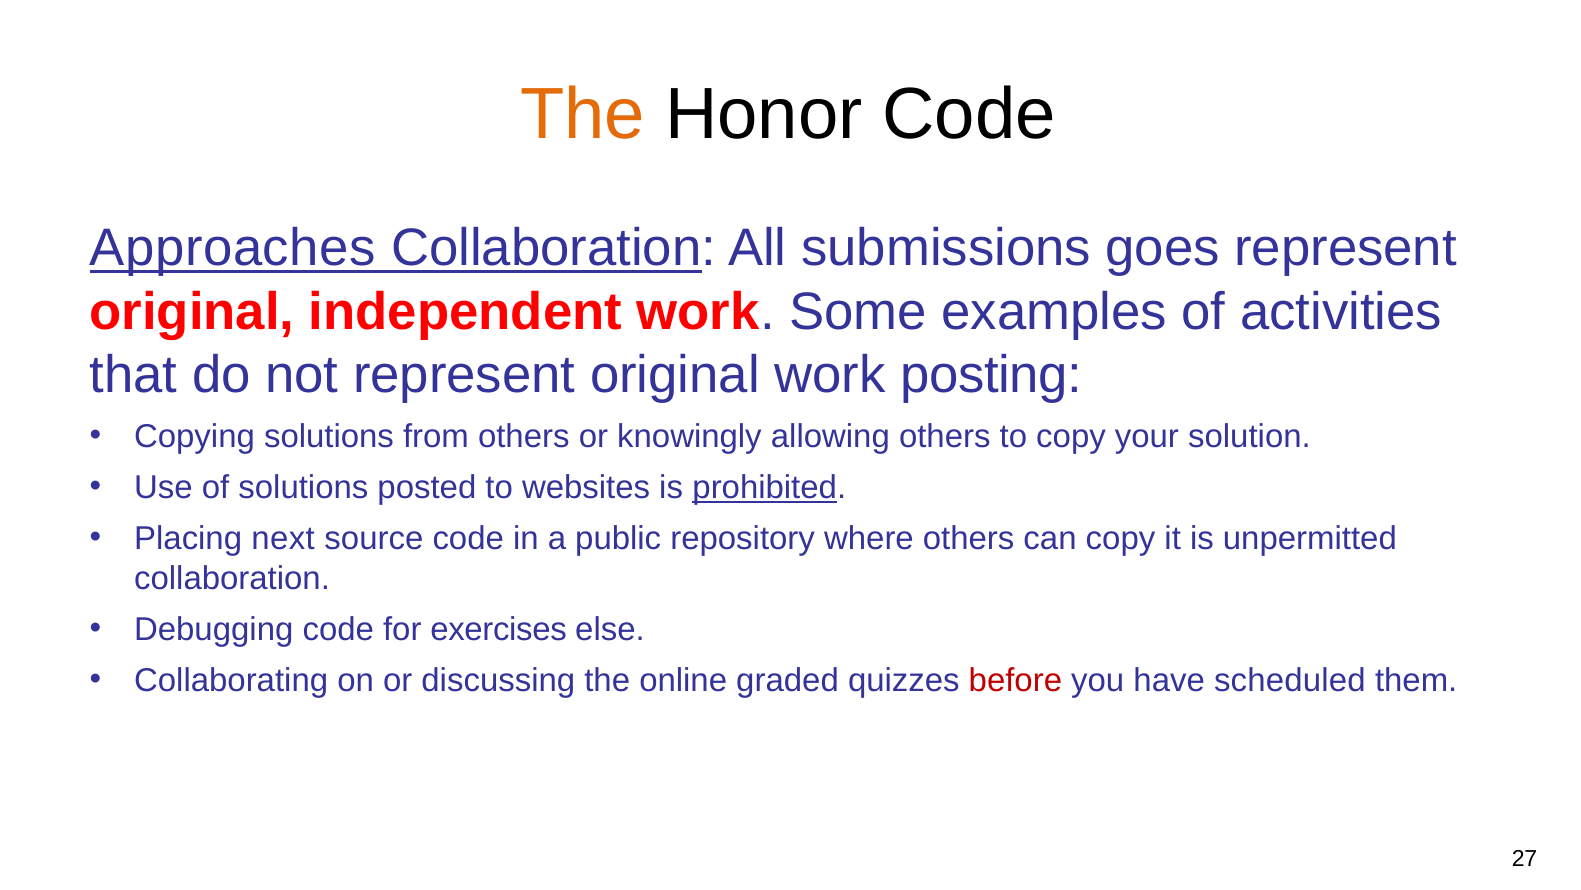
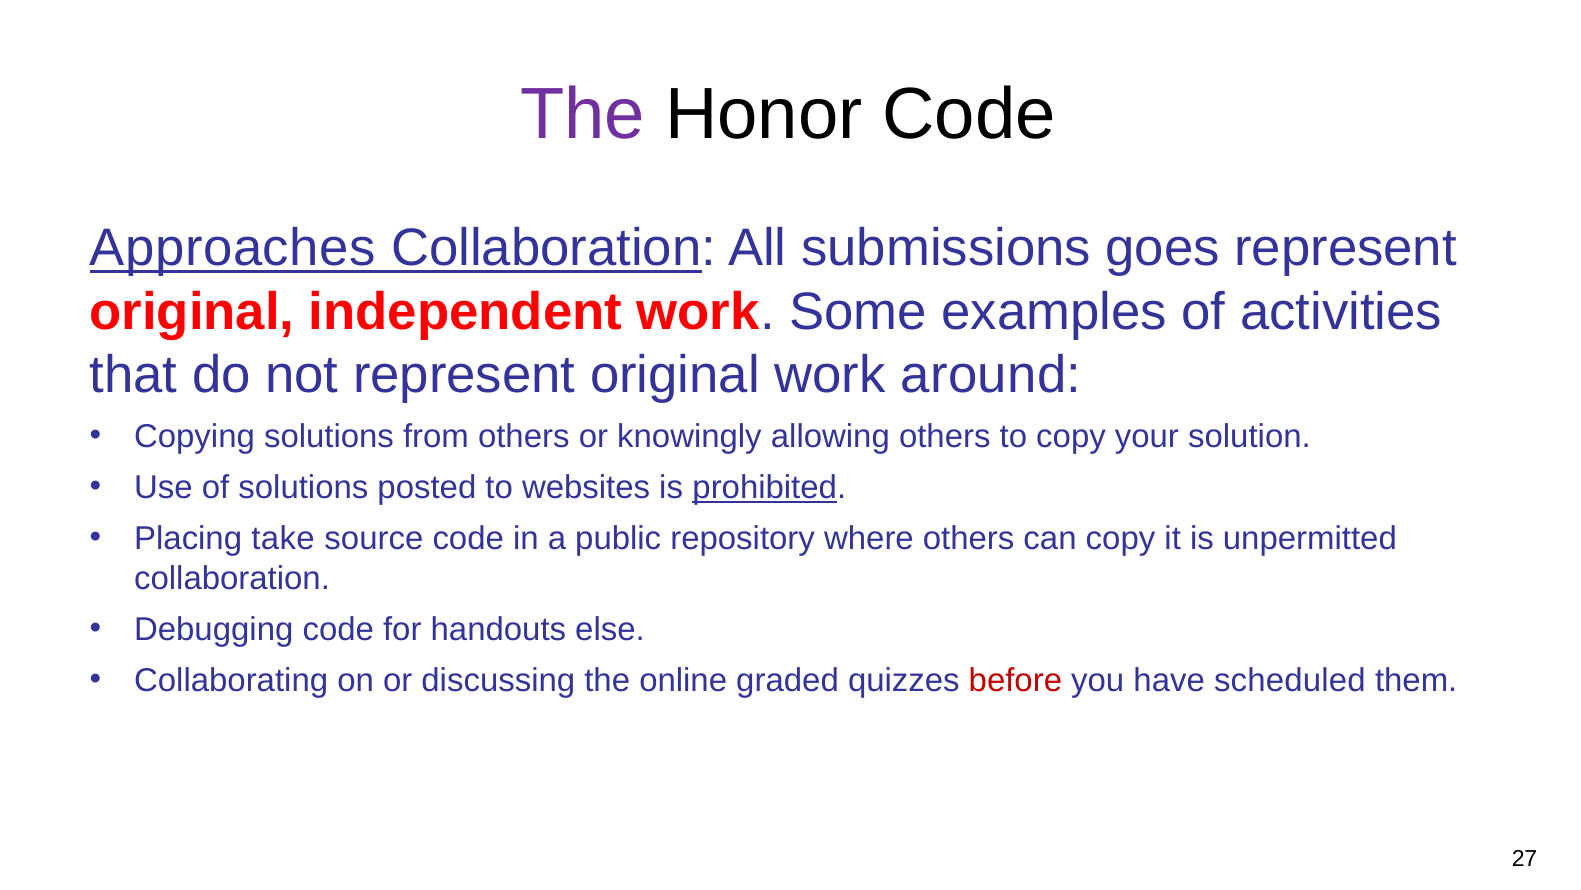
The colour: orange -> purple (583, 115)
posting: posting -> around (991, 375)
next: next -> take (283, 539)
exercises: exercises -> handouts (498, 629)
